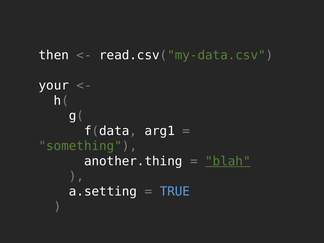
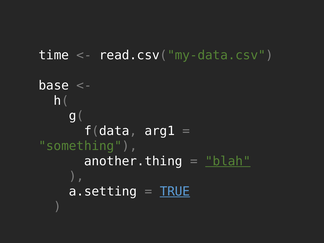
then: then -> time (54, 55)
your: your -> base (54, 86)
TRUE underline: none -> present (175, 191)
